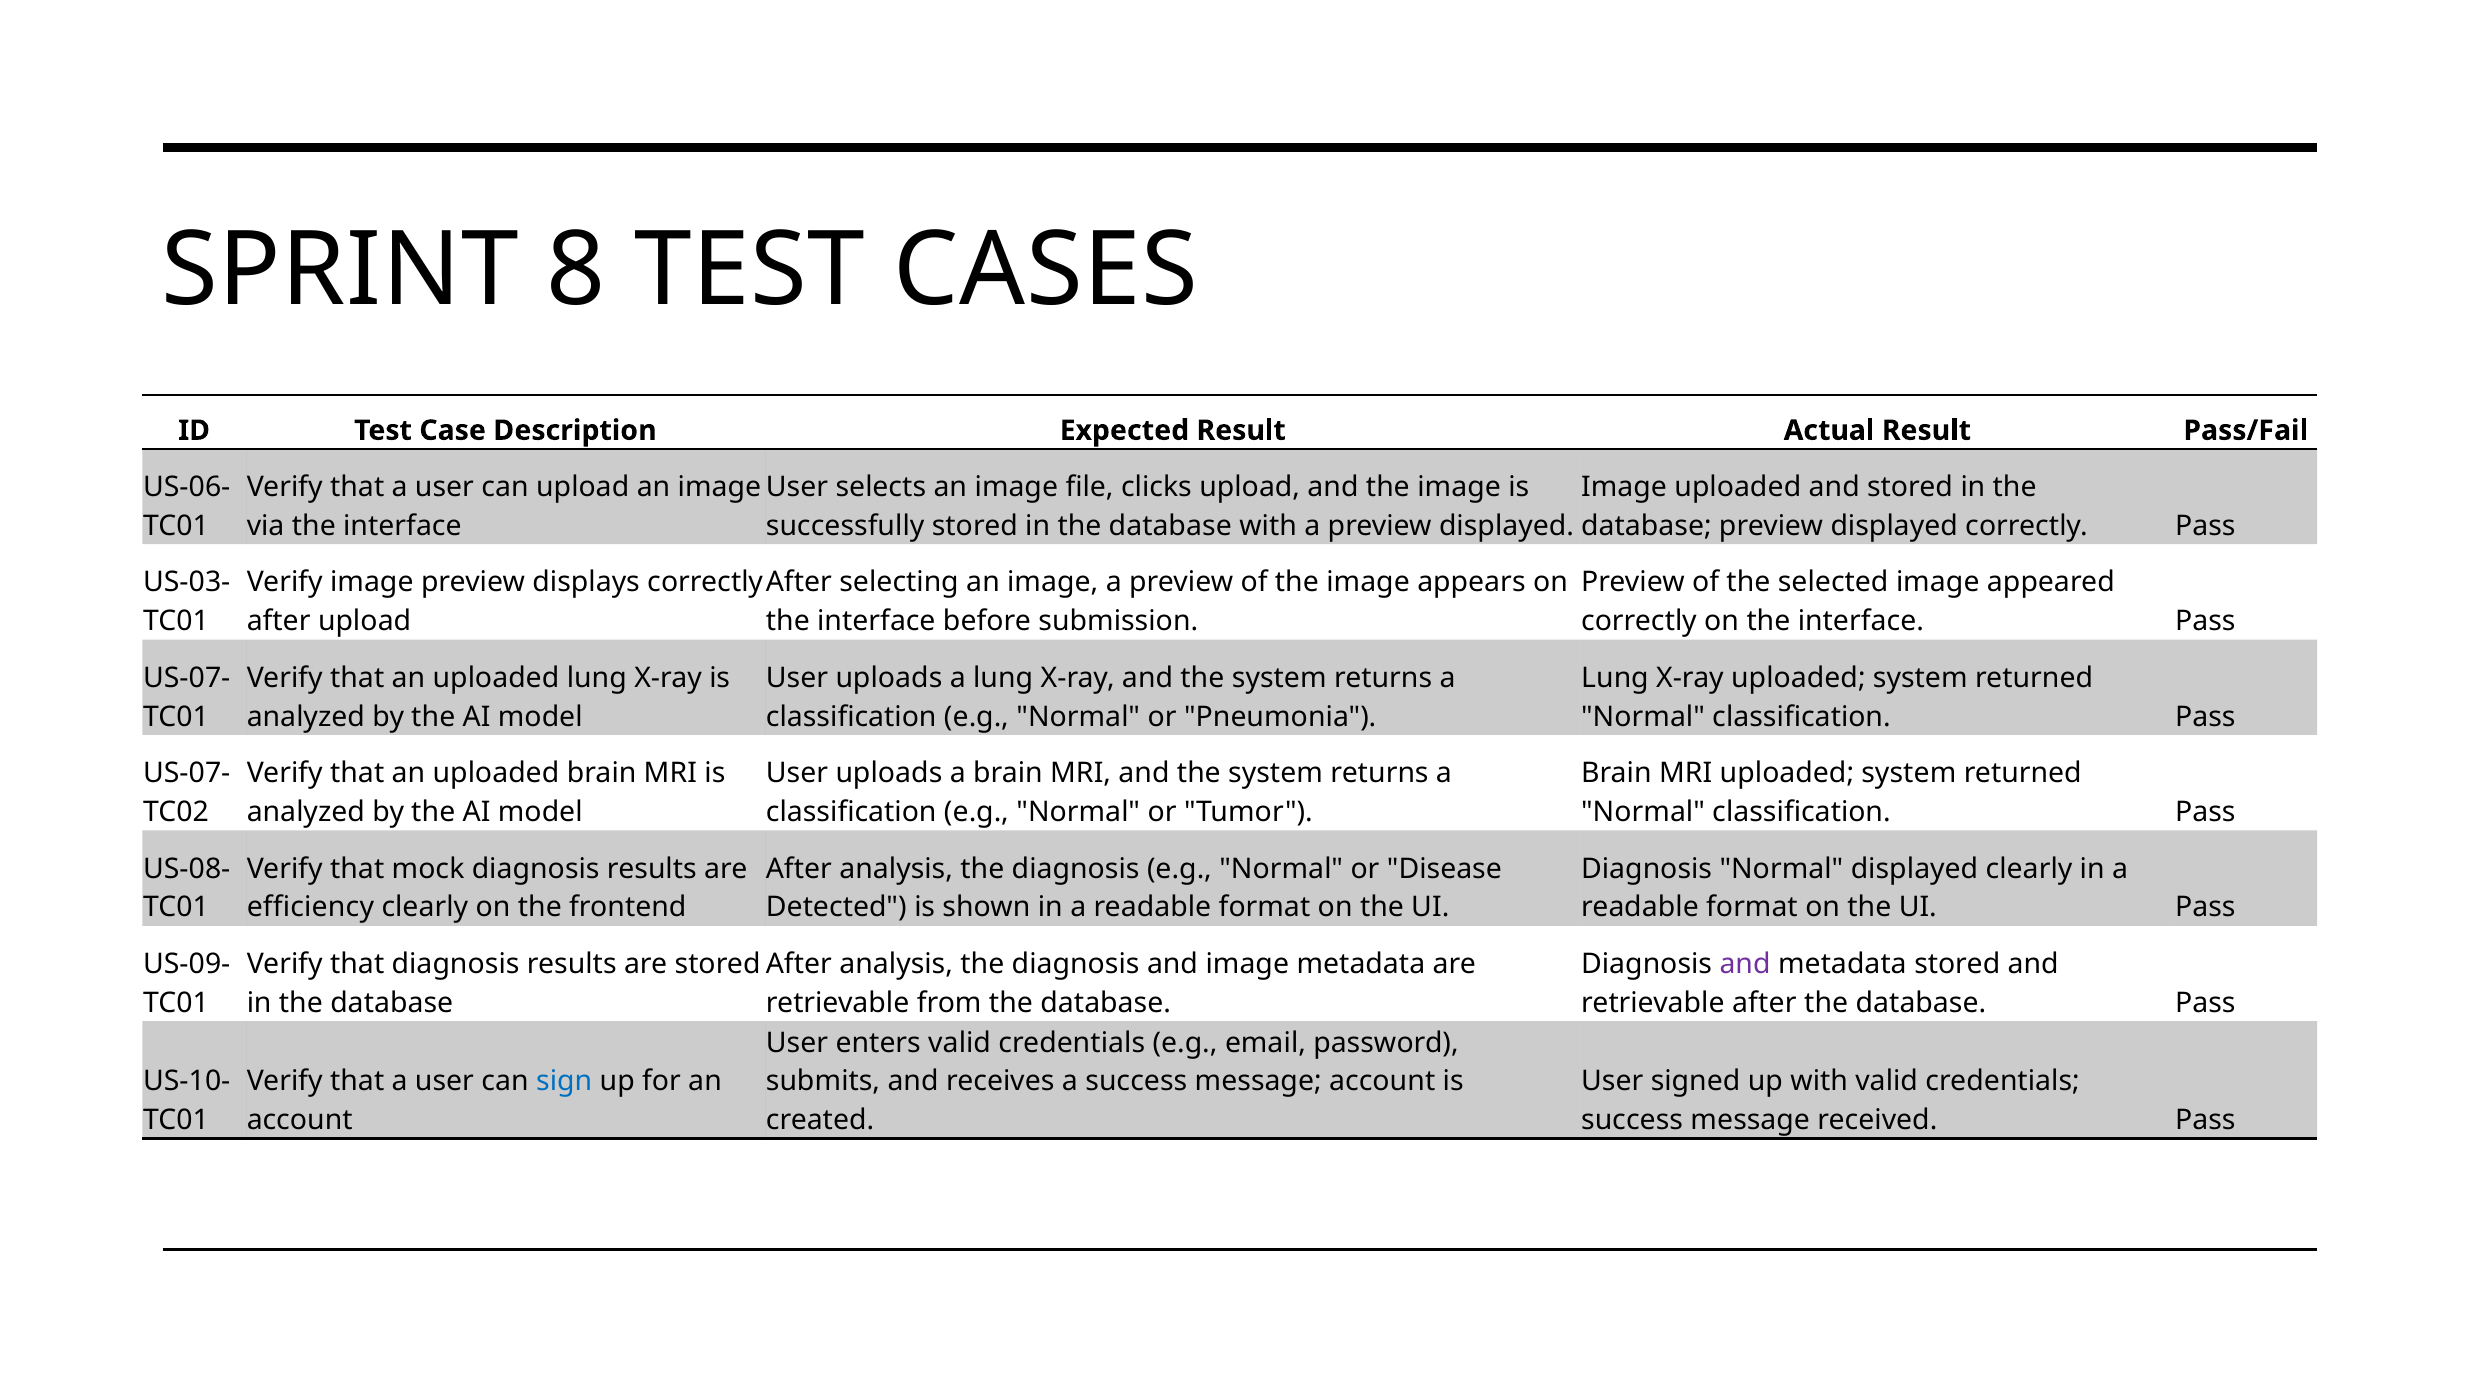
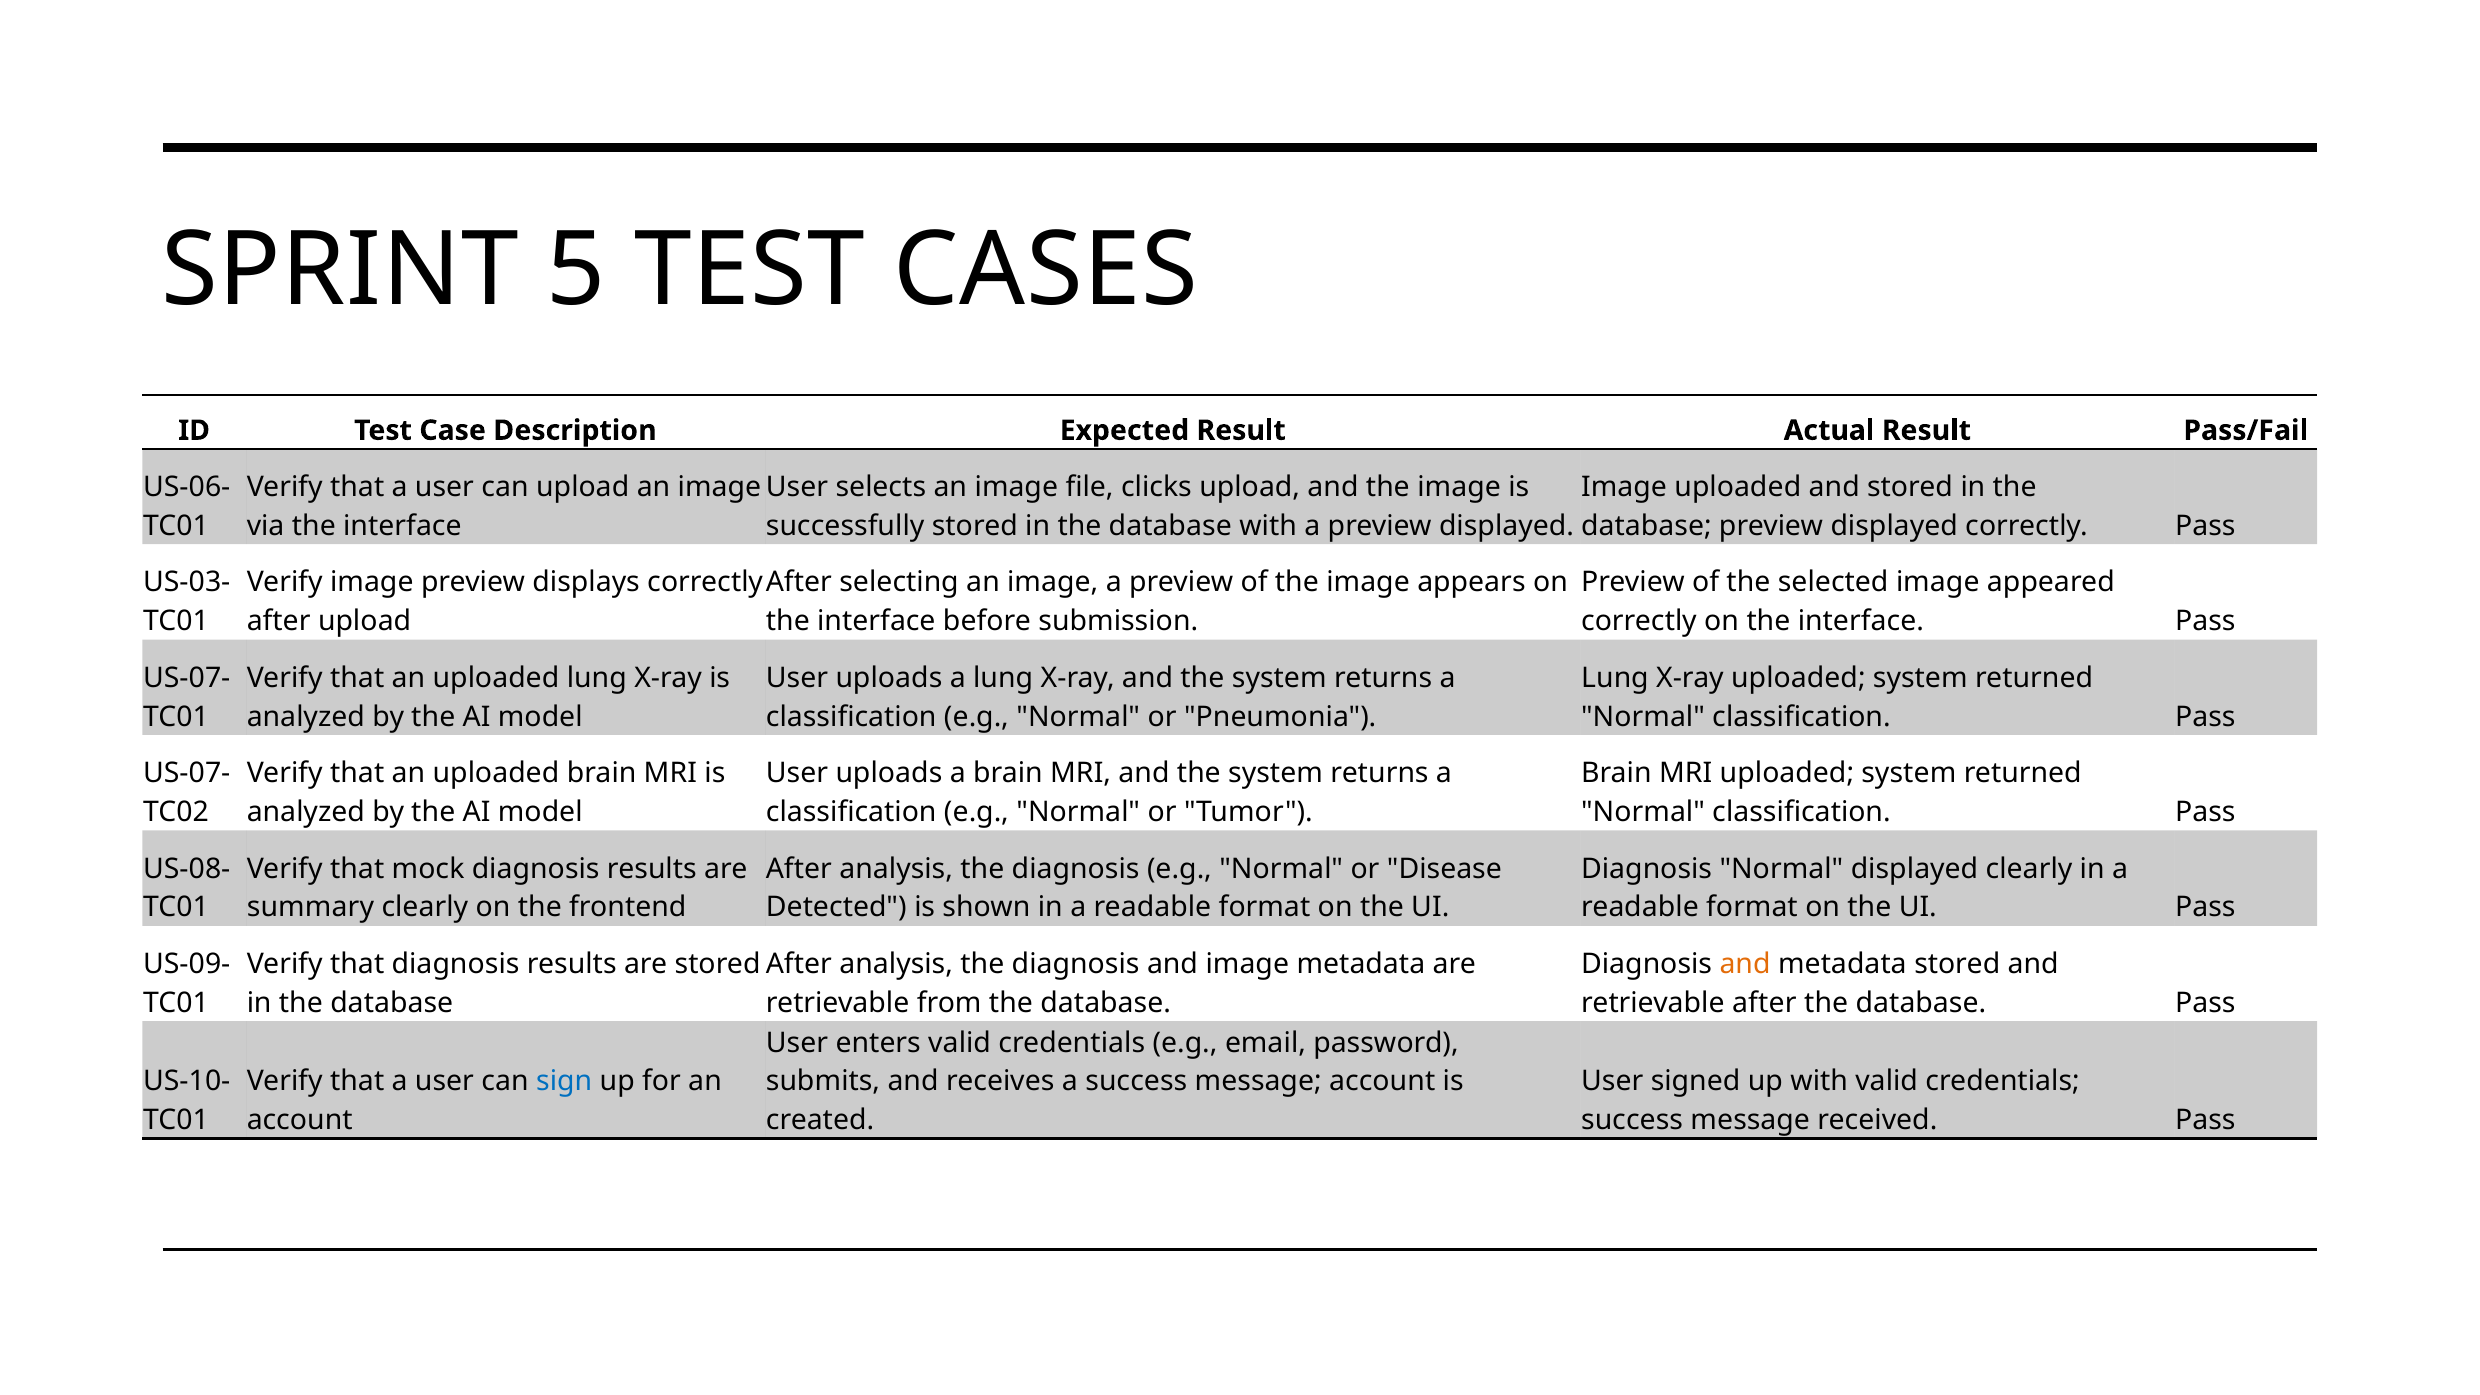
8: 8 -> 5 (576, 271)
efficiency: efficiency -> summary (310, 908)
and colour: purple -> orange (1745, 964)
